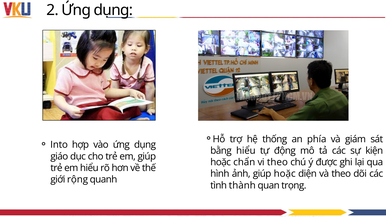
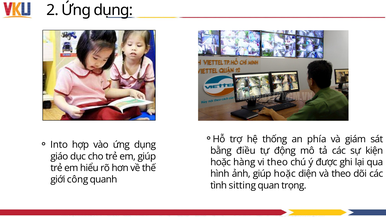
bằng hiểu: hiểu -> điều (246, 151)
chẩn: chẩn -> hàng (244, 162)
rộng: rộng -> công (78, 180)
thành: thành -> sitting (242, 185)
